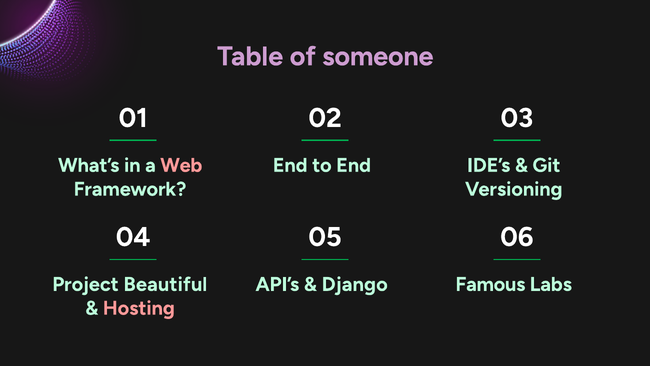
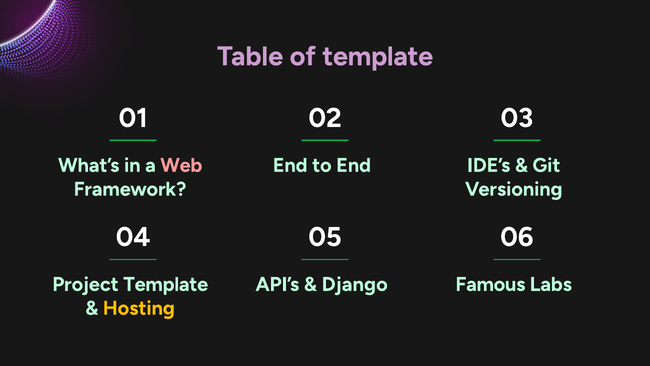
of someone: someone -> template (378, 56)
Project Beautiful: Beautiful -> Template (166, 284)
Hosting colour: pink -> yellow (139, 308)
